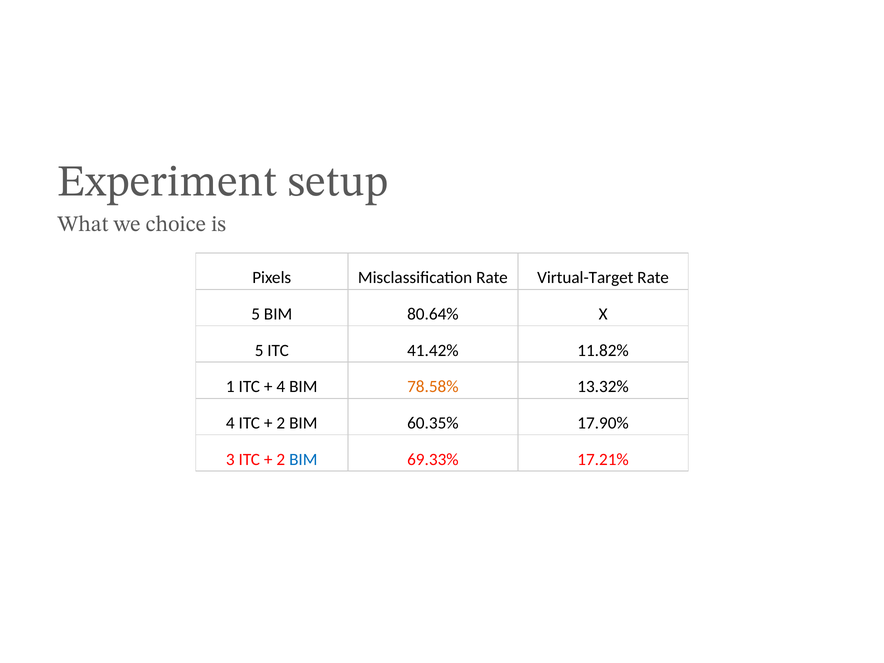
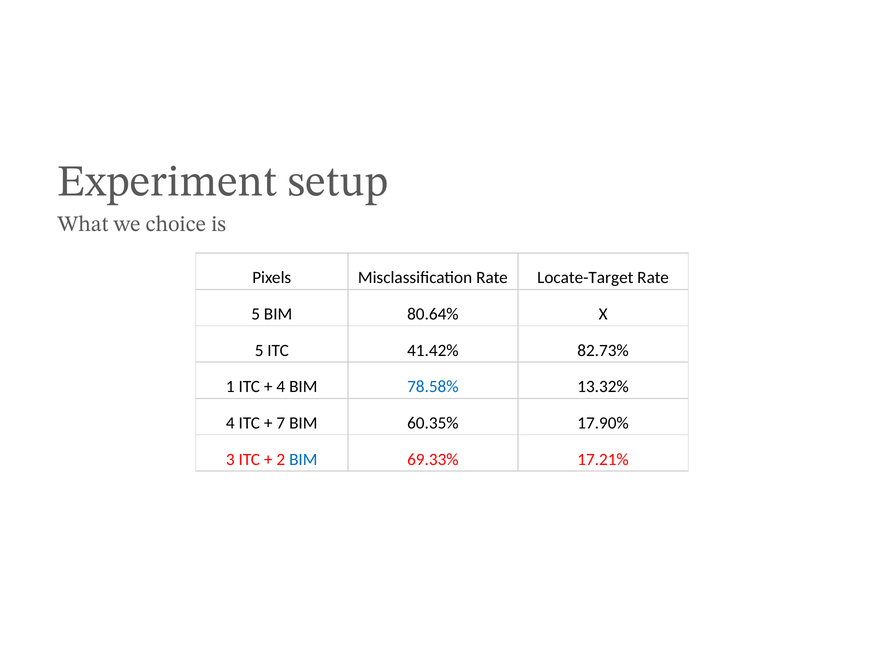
Virtual-Target: Virtual-Target -> Locate-Target (585, 278)
11.82%: 11.82% -> 82.73% (603, 350)
78.58% colour: orange -> blue (433, 387)
2: 2 -> 7 (281, 423)
